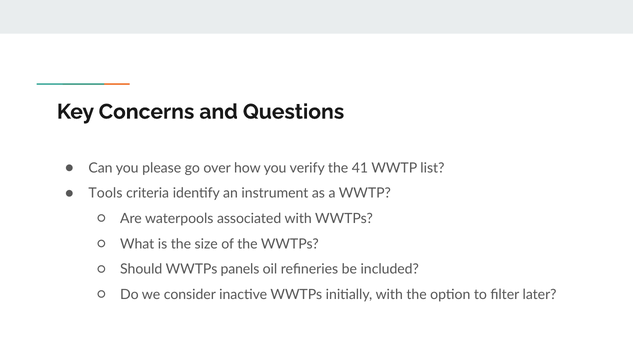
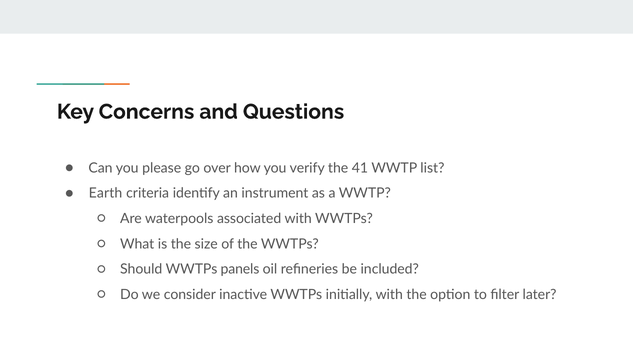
Tools: Tools -> Earth (105, 193)
